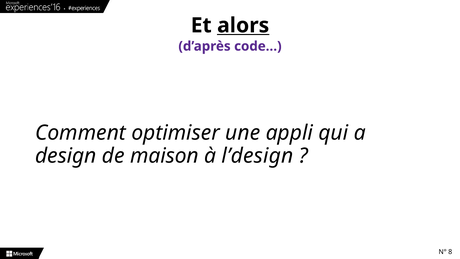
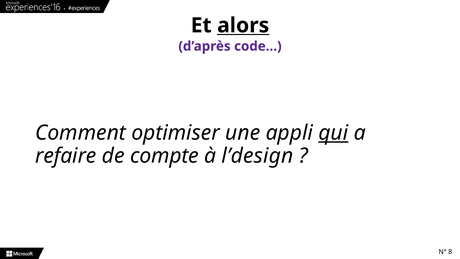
qui underline: none -> present (333, 133)
design: design -> refaire (66, 156)
maison: maison -> compte (164, 156)
